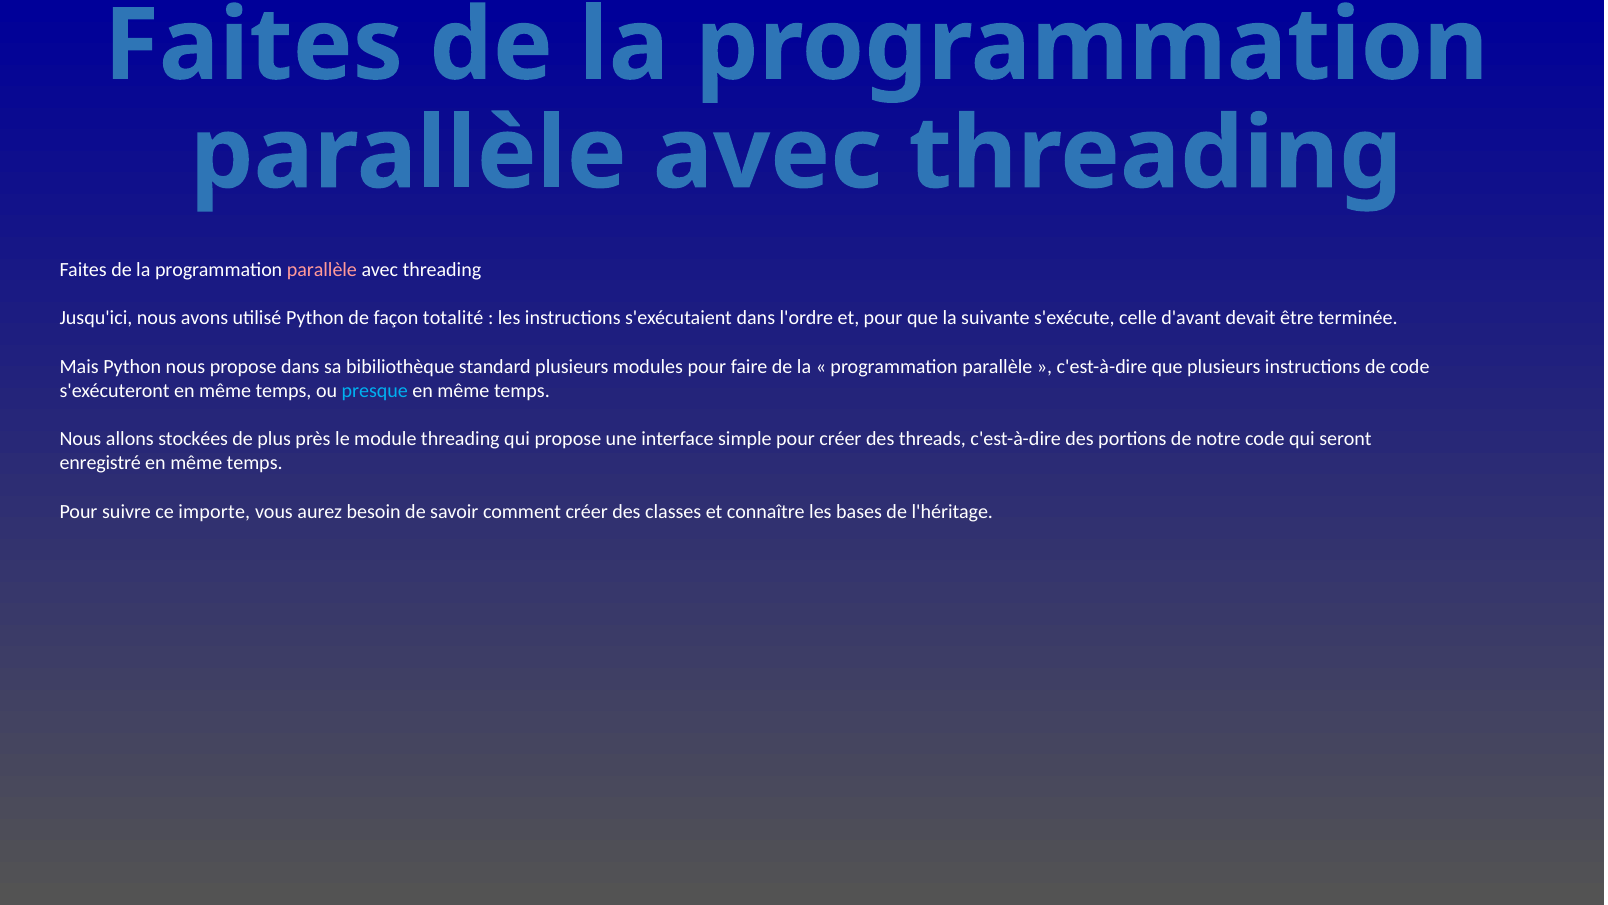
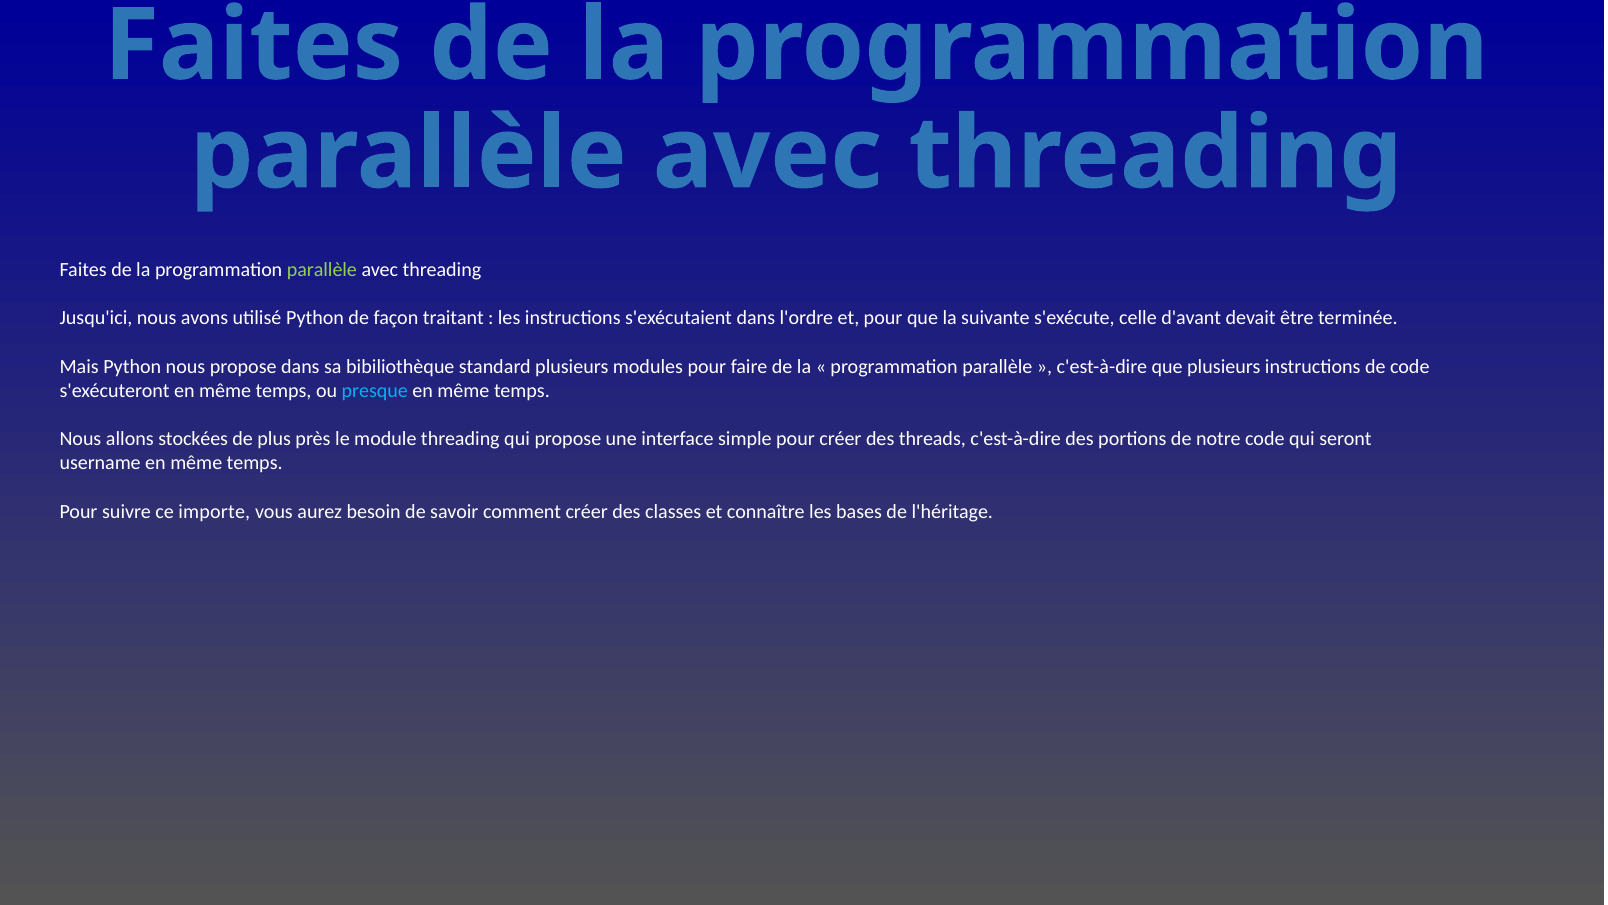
parallèle colour: pink -> light green (322, 270)
totalité: totalité -> traitant (453, 318)
enregistré: enregistré -> username (100, 463)
